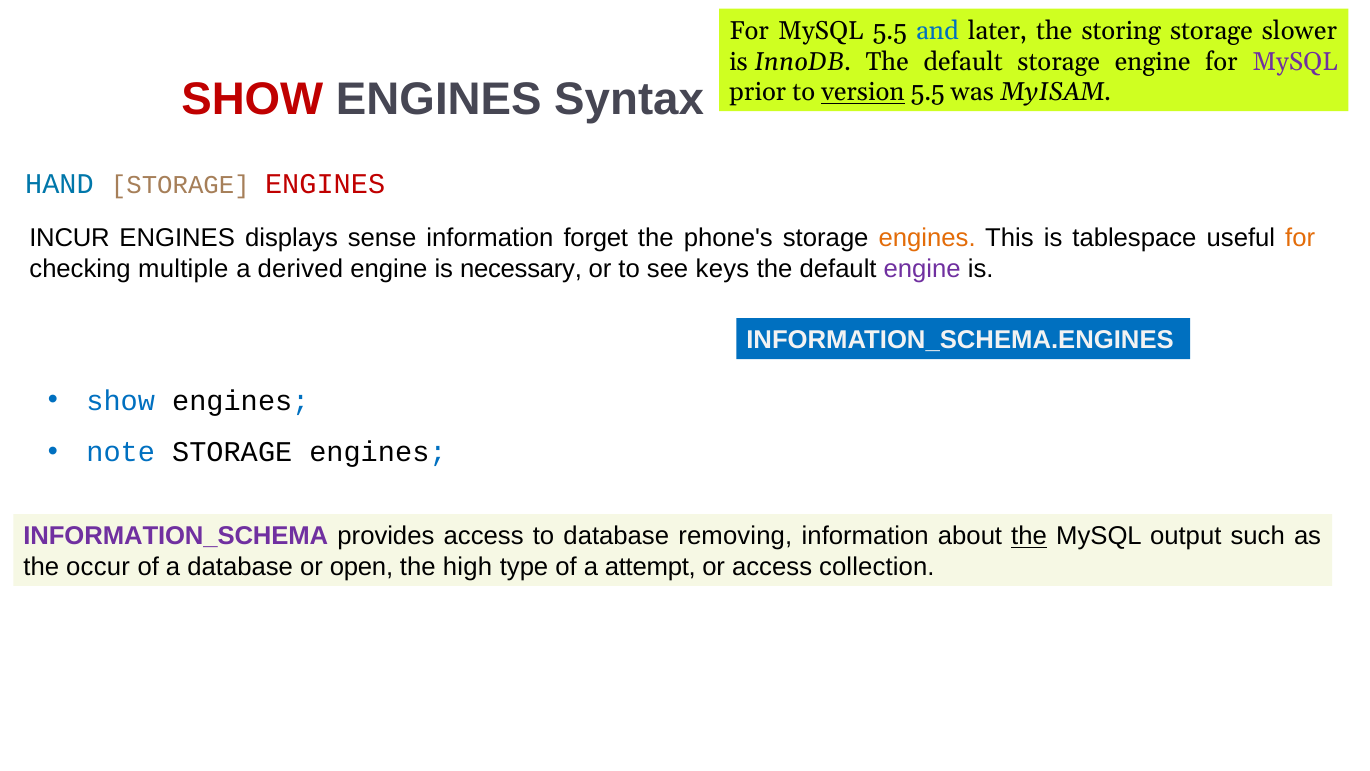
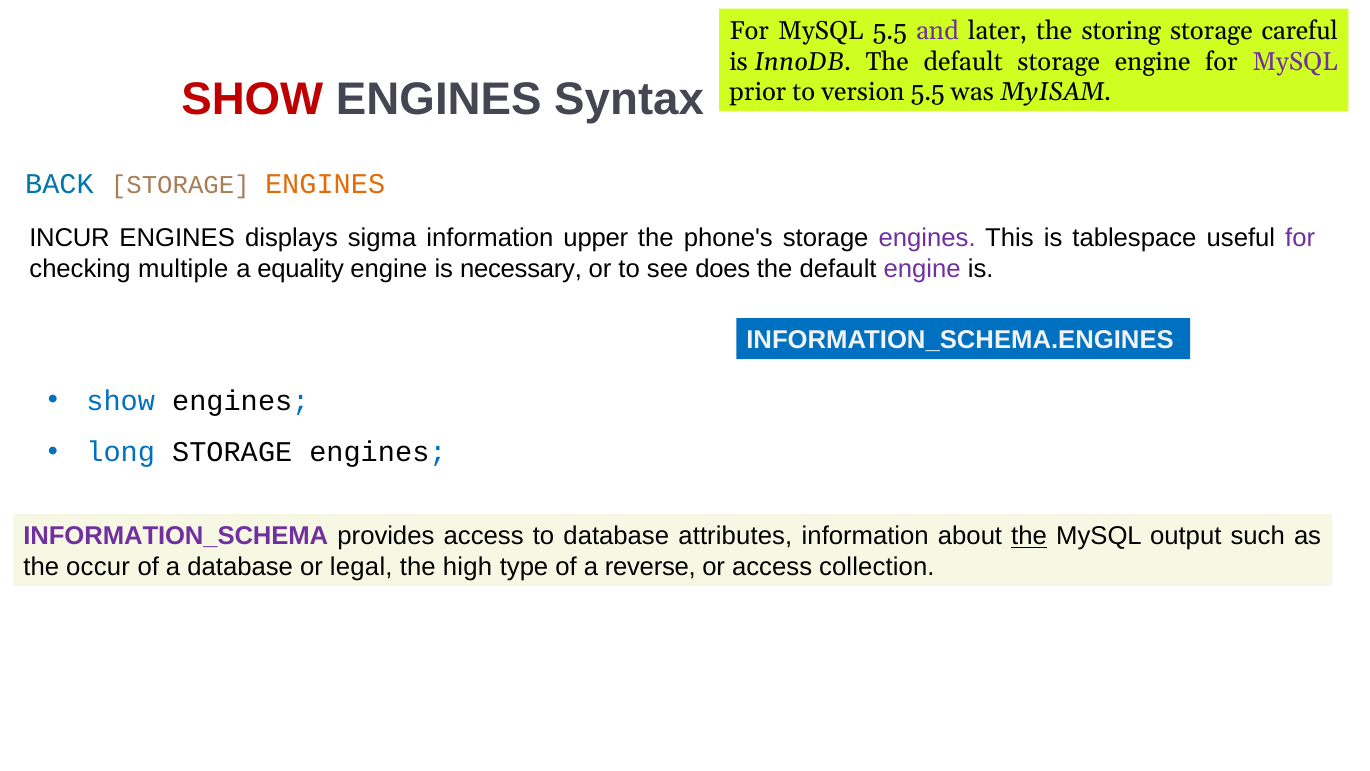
and colour: blue -> purple (937, 31)
slower: slower -> careful (1300, 31)
version underline: present -> none (863, 92)
HAND: HAND -> BACK (59, 184)
ENGINES colour: red -> orange (325, 184)
sense: sense -> sigma (382, 238)
forget: forget -> upper (596, 238)
engines colour: orange -> purple (927, 238)
for colour: orange -> purple (1300, 238)
derived: derived -> equality (301, 269)
keys: keys -> does (723, 269)
note: note -> long (121, 452)
removing: removing -> attributes (735, 536)
open: open -> legal (361, 567)
attempt: attempt -> reverse (650, 567)
